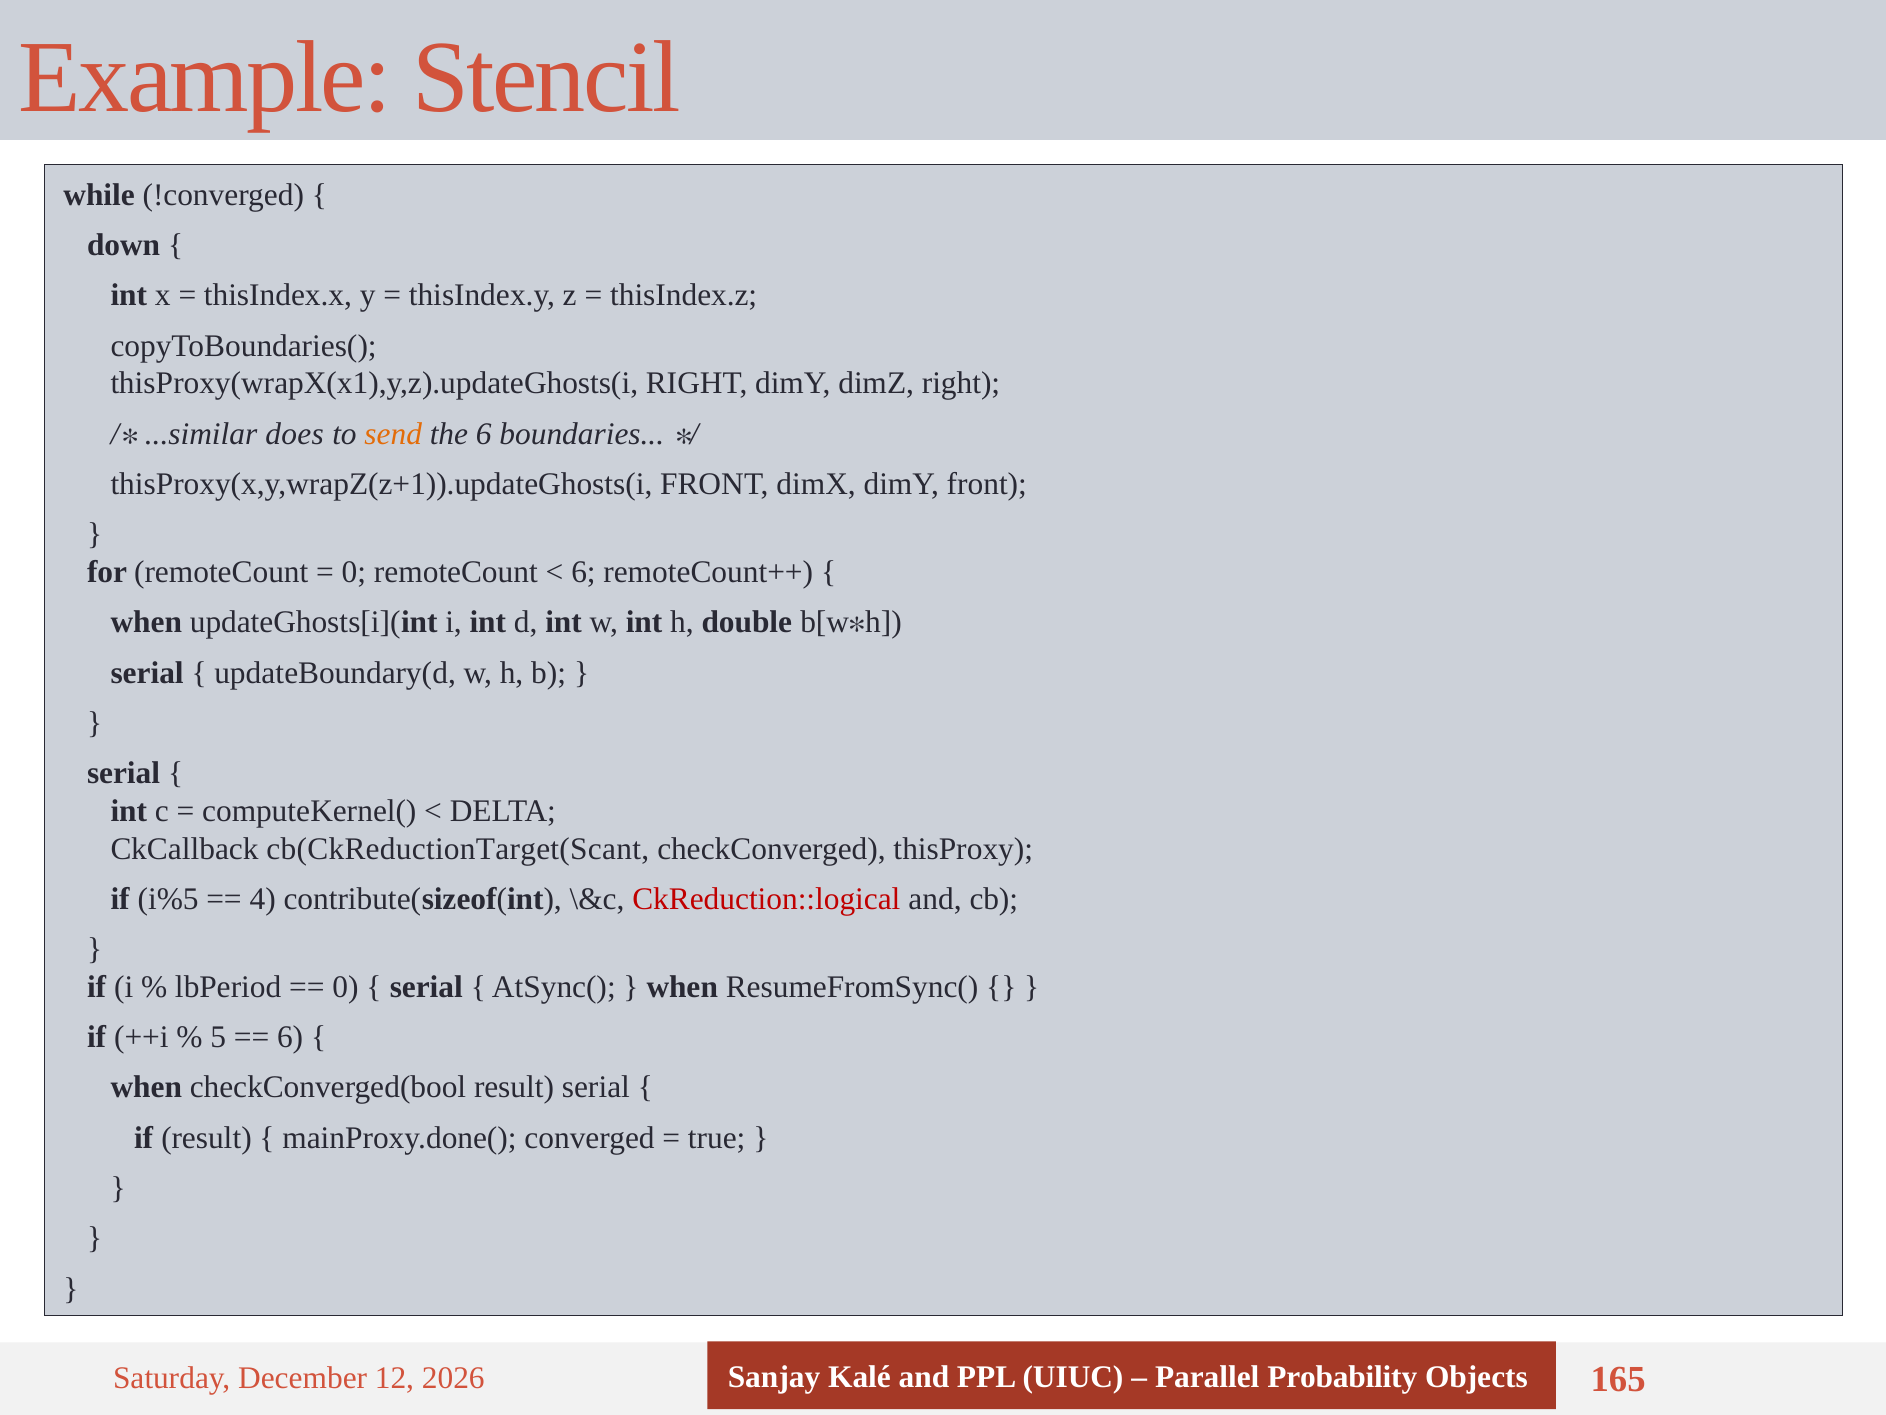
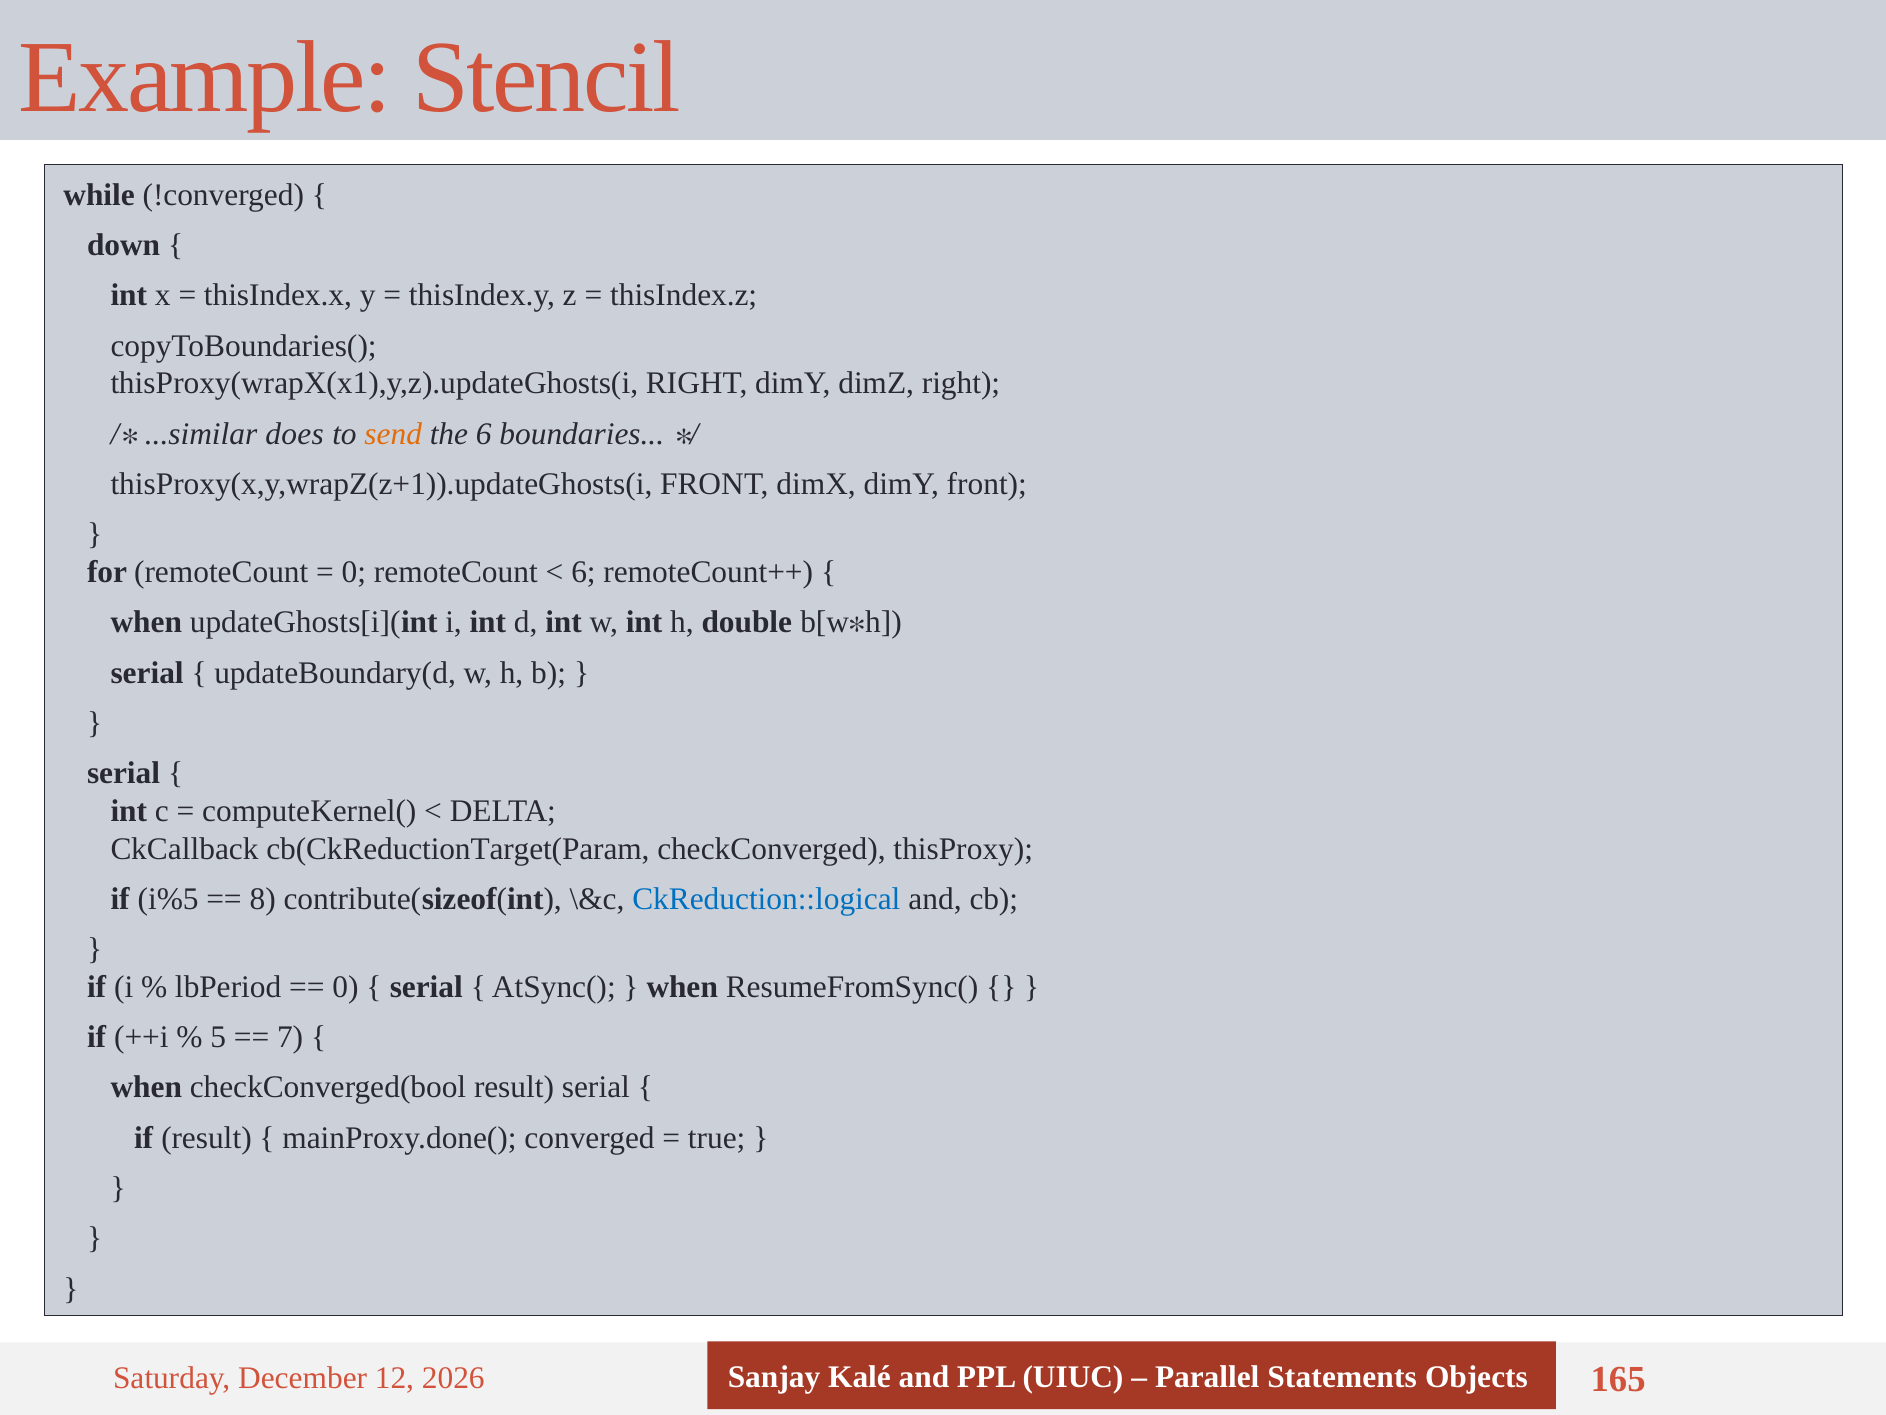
cb(CkReductionTarget(Scant: cb(CkReductionTarget(Scant -> cb(CkReductionTarget(Param (458, 848)
4: 4 -> 8 (263, 899)
CkReduction::logical colour: red -> blue (766, 899)
6: 6 -> 7 (290, 1037)
Probability: Probability -> Statements (1342, 1377)
